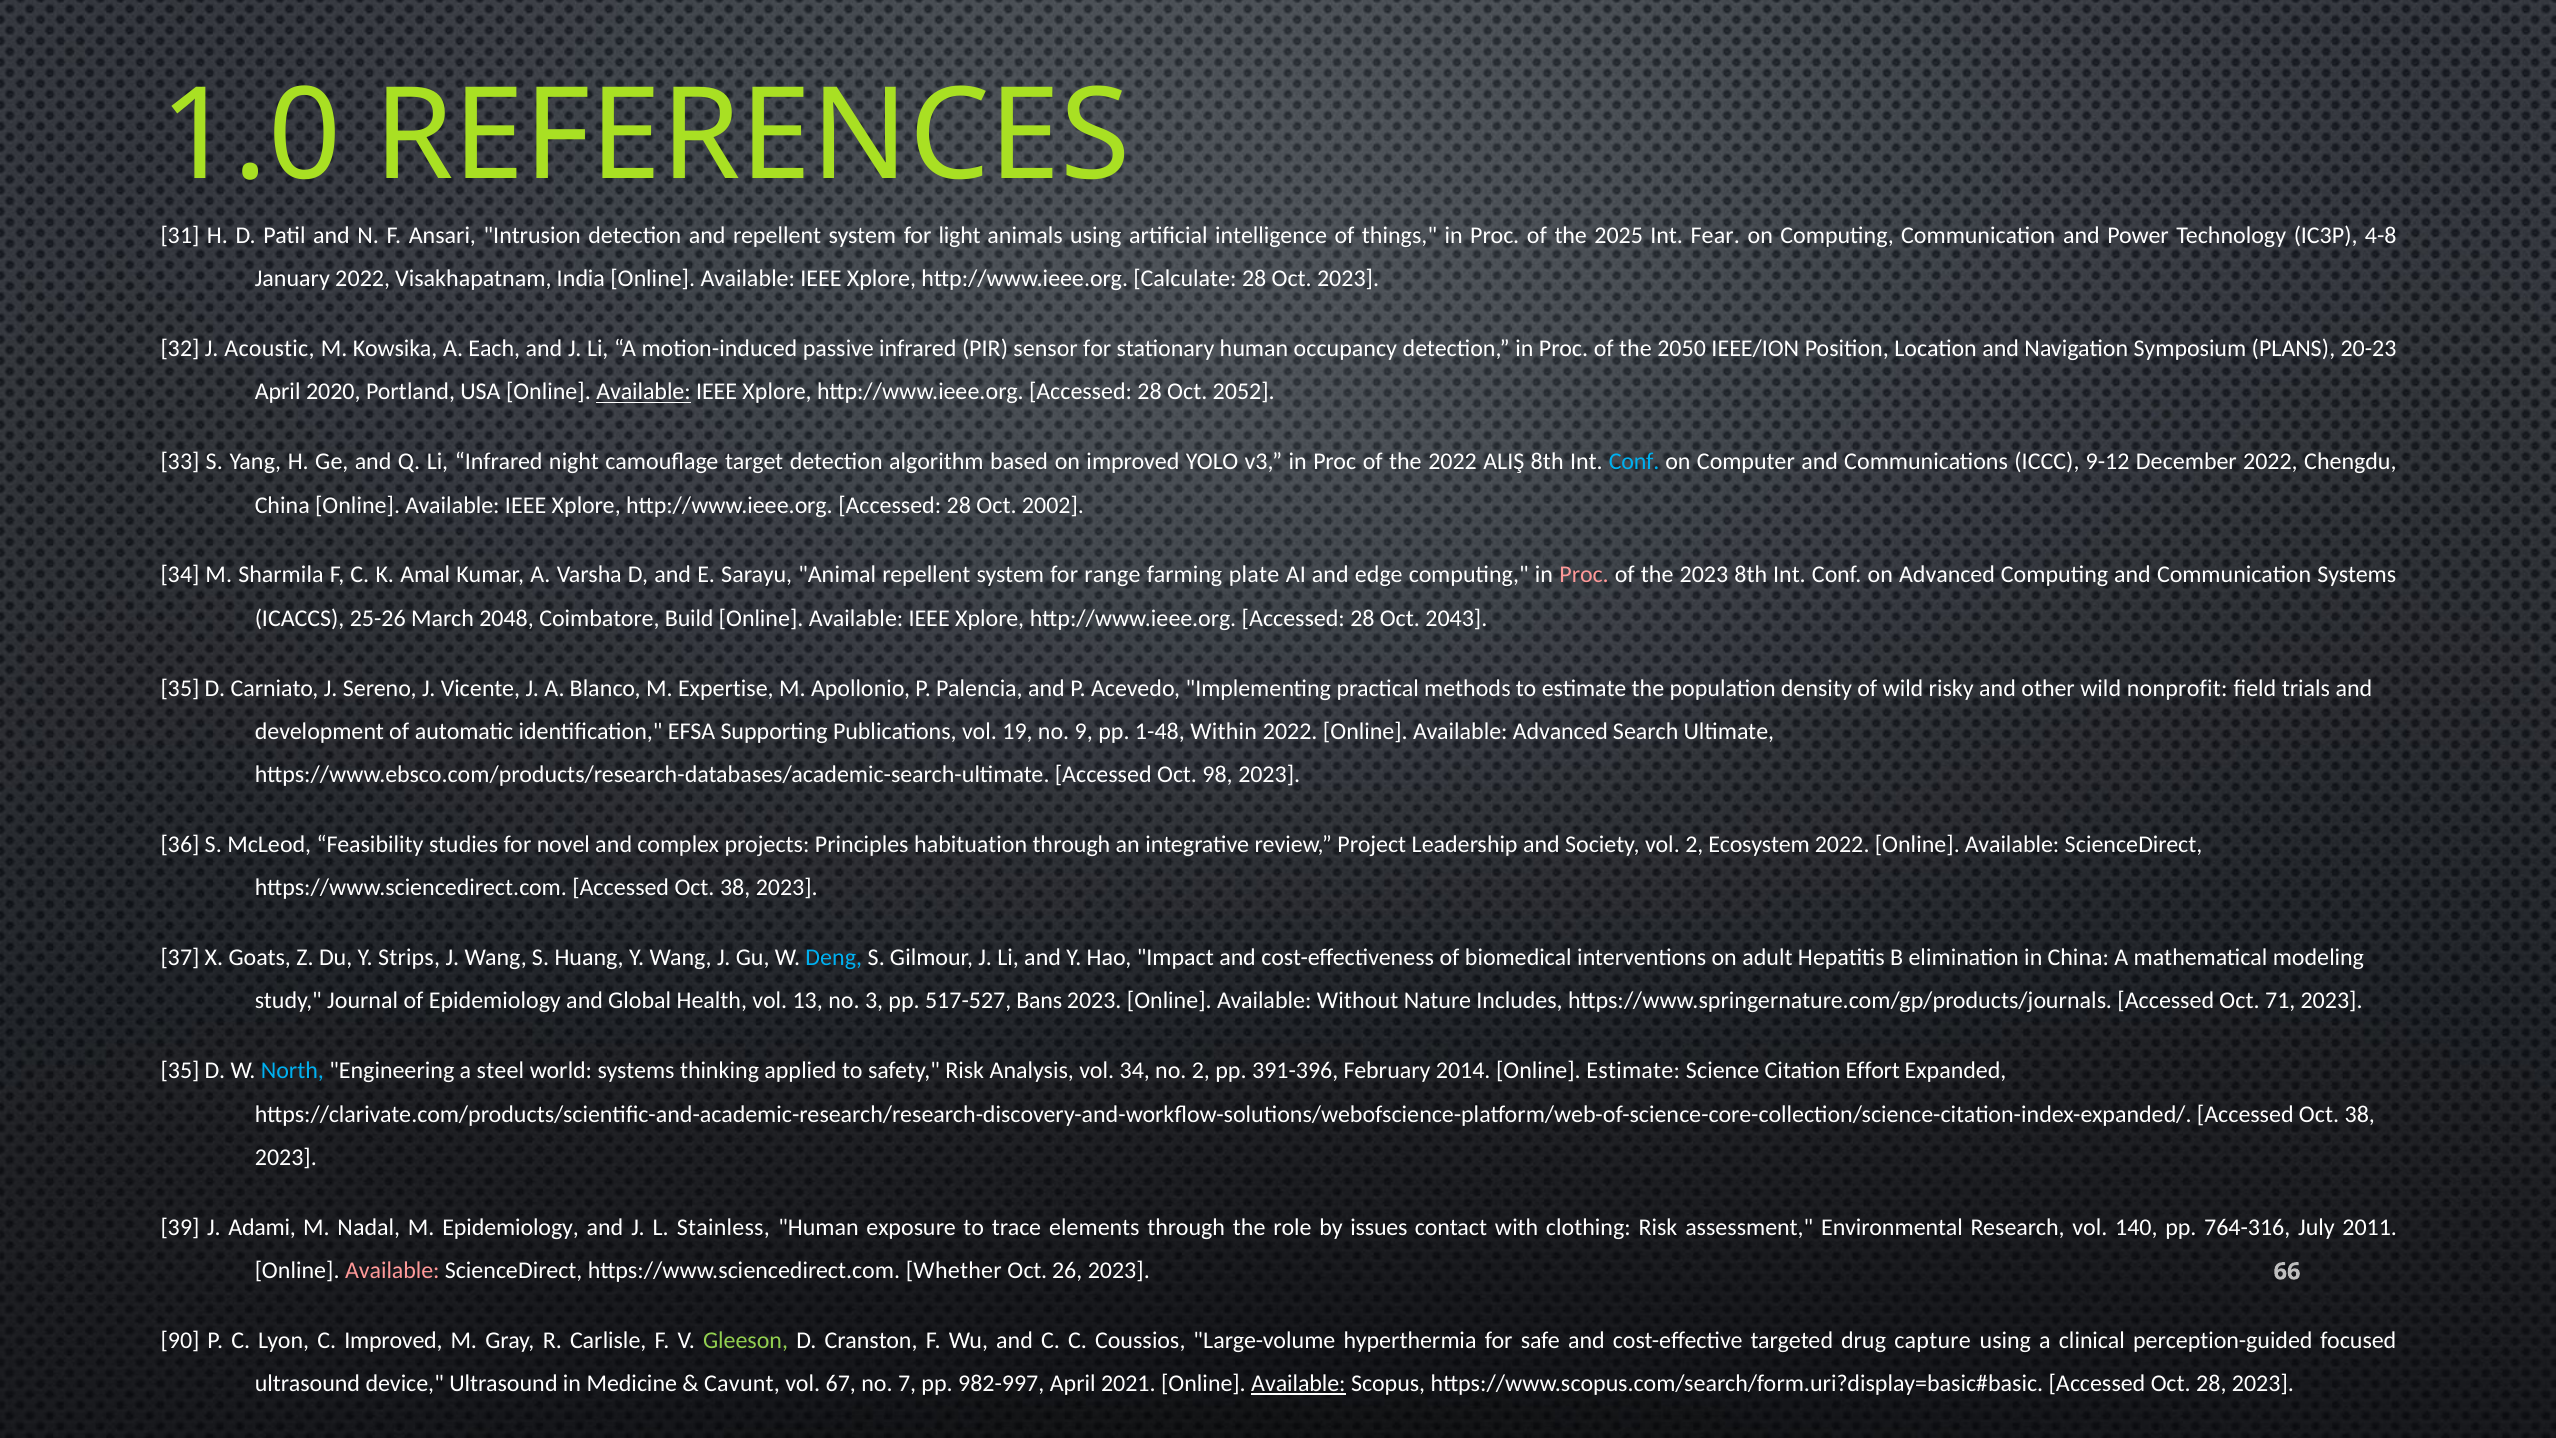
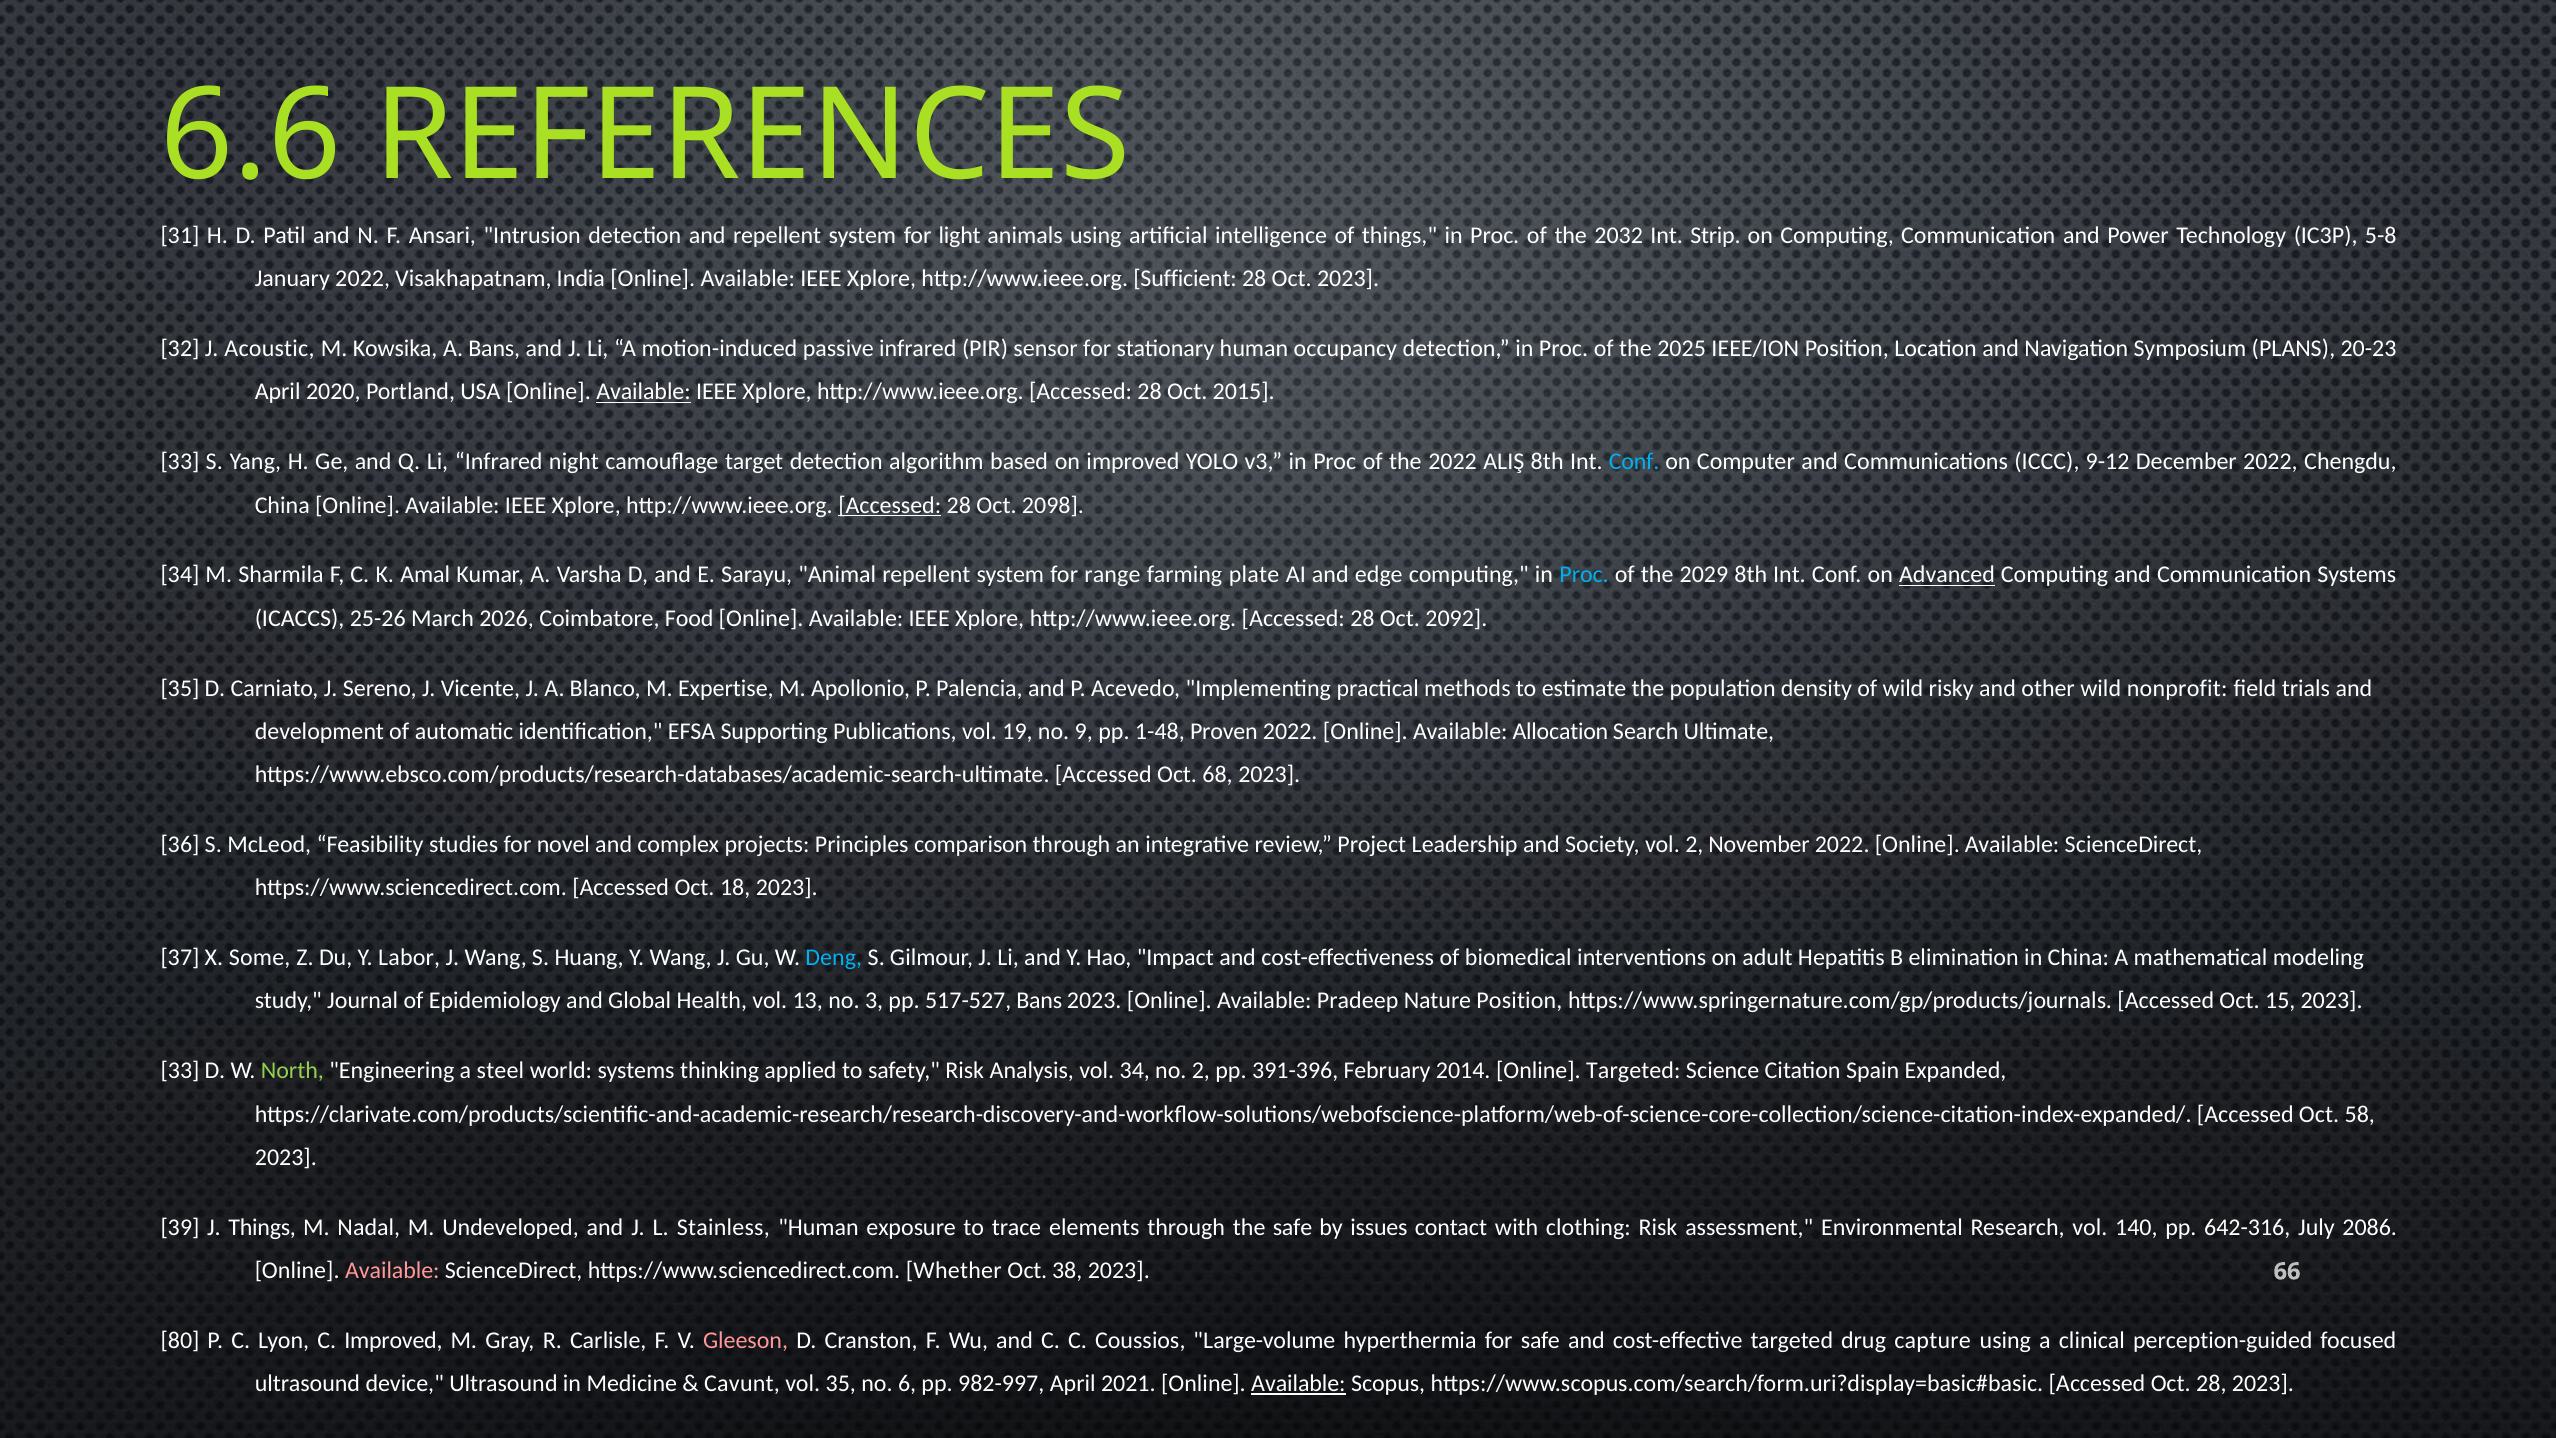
1.0: 1.0 -> 6.6 (251, 137)
2025: 2025 -> 2032 (1619, 235)
Fear: Fear -> Strip (1715, 235)
4-8: 4-8 -> 5-8 (2381, 235)
Calculate: Calculate -> Sufficient (1185, 279)
A Each: Each -> Bans (494, 349)
2050: 2050 -> 2025 (1682, 349)
2052: 2052 -> 2015 (1244, 392)
Accessed underline: none -> present (890, 505)
2002: 2002 -> 2098 (1053, 505)
Proc colour: pink -> light blue (1584, 575)
the 2023: 2023 -> 2029 (1704, 575)
Advanced underline: none -> present (1947, 575)
2048: 2048 -> 2026 (507, 618)
Build: Build -> Food (689, 618)
2043: 2043 -> 2092 (1456, 618)
Within: Within -> Proven (1224, 731)
Available Advanced: Advanced -> Allocation (1560, 731)
98: 98 -> 68 (1218, 774)
habituation: habituation -> comparison (971, 844)
Ecosystem: Ecosystem -> November (1759, 844)
https://www.sciencedirect.com Accessed Oct 38: 38 -> 18 (735, 888)
Goats: Goats -> Some (260, 958)
Strips: Strips -> Labor (409, 958)
Without: Without -> Pradeep (1358, 1001)
Nature Includes: Includes -> Position (1519, 1001)
71: 71 -> 15 (2280, 1001)
35: 35 -> 33 (180, 1071)
North colour: light blue -> light green (292, 1071)
Online Estimate: Estimate -> Targeted (1633, 1071)
Effort: Effort -> Spain (1873, 1071)
38: 38 -> 58 (2360, 1114)
J Adami: Adami -> Things (262, 1227)
M Epidemiology: Epidemiology -> Undeveloped (511, 1227)
the role: role -> safe (1293, 1227)
764-316: 764-316 -> 642-316 (2247, 1227)
2011: 2011 -> 2086 (2370, 1227)
26: 26 -> 38 (1067, 1270)
90: 90 -> 80 (180, 1340)
Gleeson colour: light green -> pink (746, 1340)
vol 67: 67 -> 35 (841, 1383)
7: 7 -> 6 (907, 1383)
